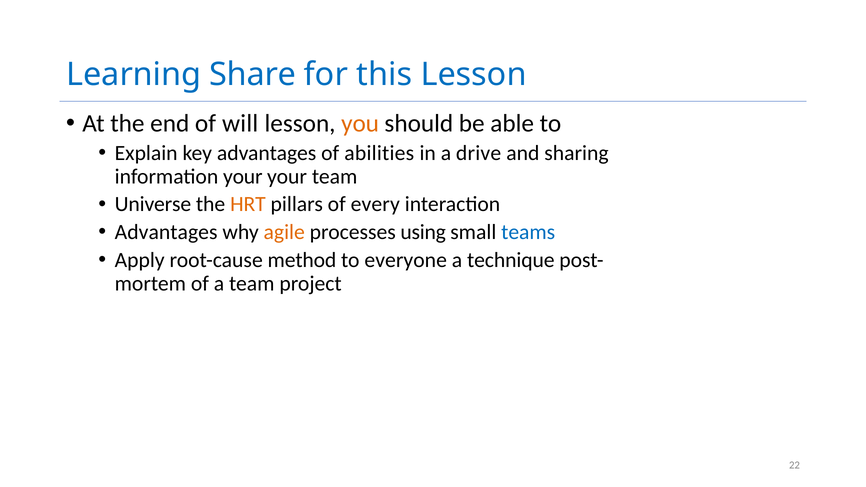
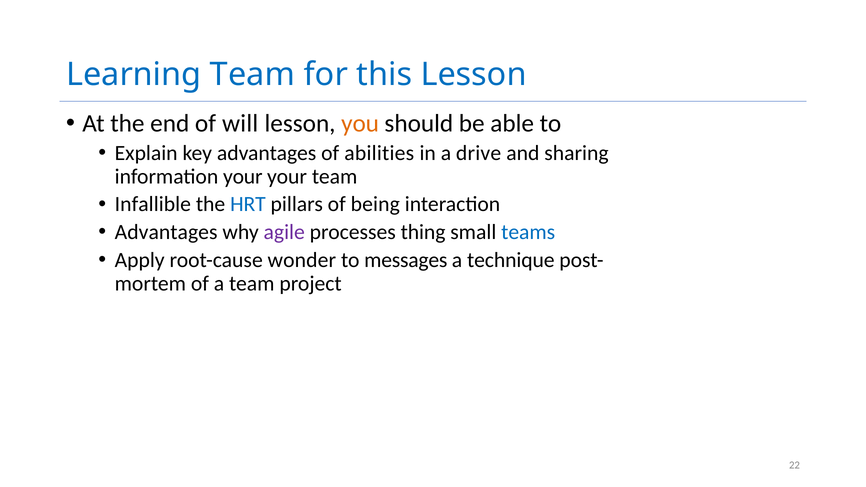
Learning Share: Share -> Team (253, 74)
Universe: Universe -> Infallible (153, 204)
HRT colour: orange -> blue (248, 204)
every: every -> being (375, 204)
agile colour: orange -> purple (284, 232)
using: using -> thing (423, 232)
method: method -> wonder (302, 260)
everyone: everyone -> messages (406, 260)
